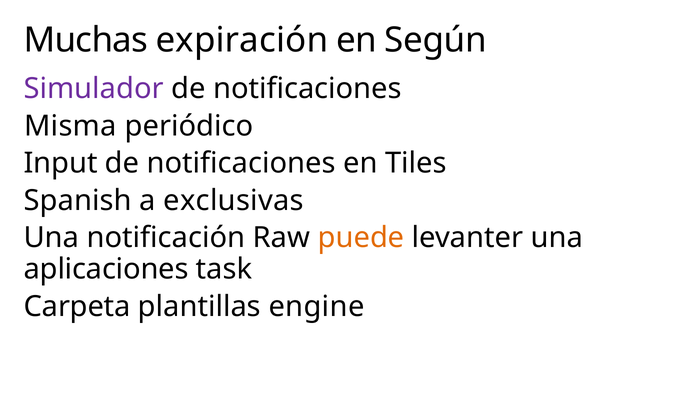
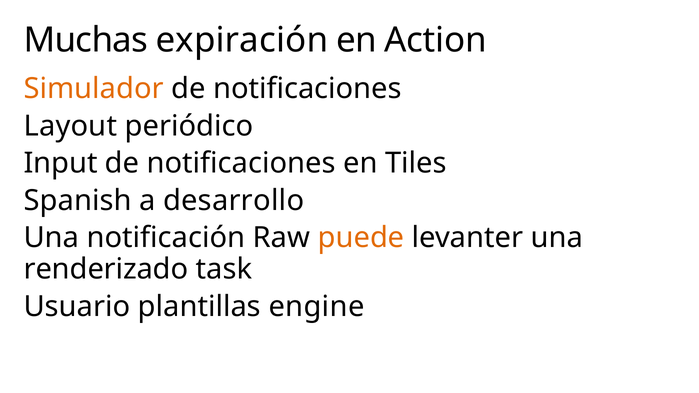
Según: Según -> Action (435, 40)
Simulador colour: purple -> orange (94, 89)
Misma: Misma -> Layout (70, 126)
exclusivas: exclusivas -> desarrollo (234, 201)
aplicaciones: aplicaciones -> renderizado (106, 269)
Carpeta: Carpeta -> Usuario (77, 307)
